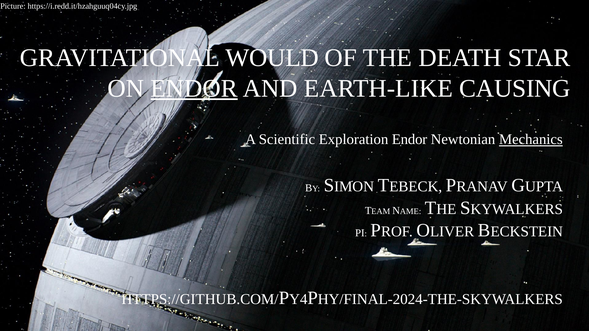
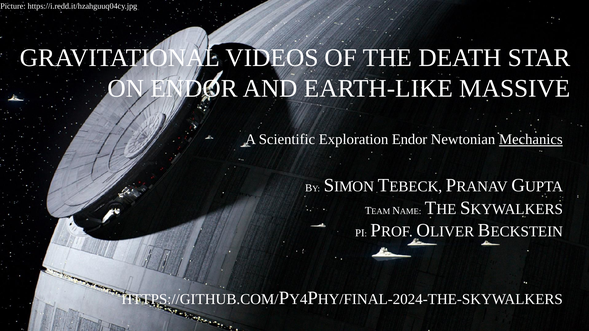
WOULD: WOULD -> VIDEOS (272, 58)
ENDOR underline: present -> none (194, 88)
CAUSING: CAUSING -> MASSIVE (515, 88)
